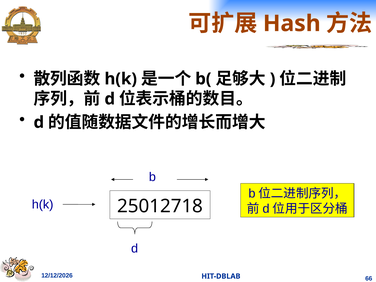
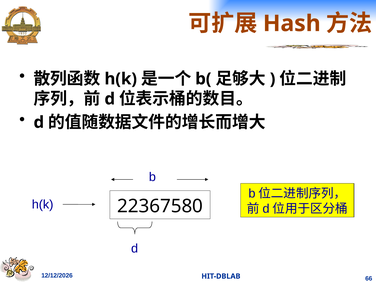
25012718: 25012718 -> 22367580 (160, 206)
